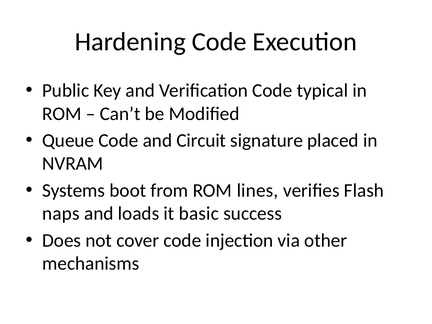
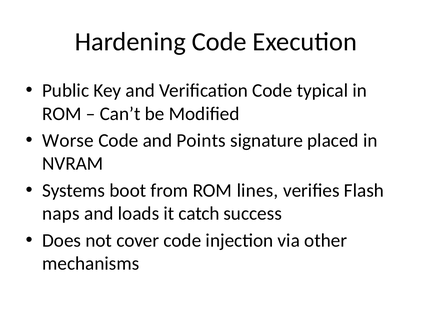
Queue: Queue -> Worse (68, 141)
Circuit: Circuit -> Points (201, 141)
basic: basic -> catch (199, 214)
